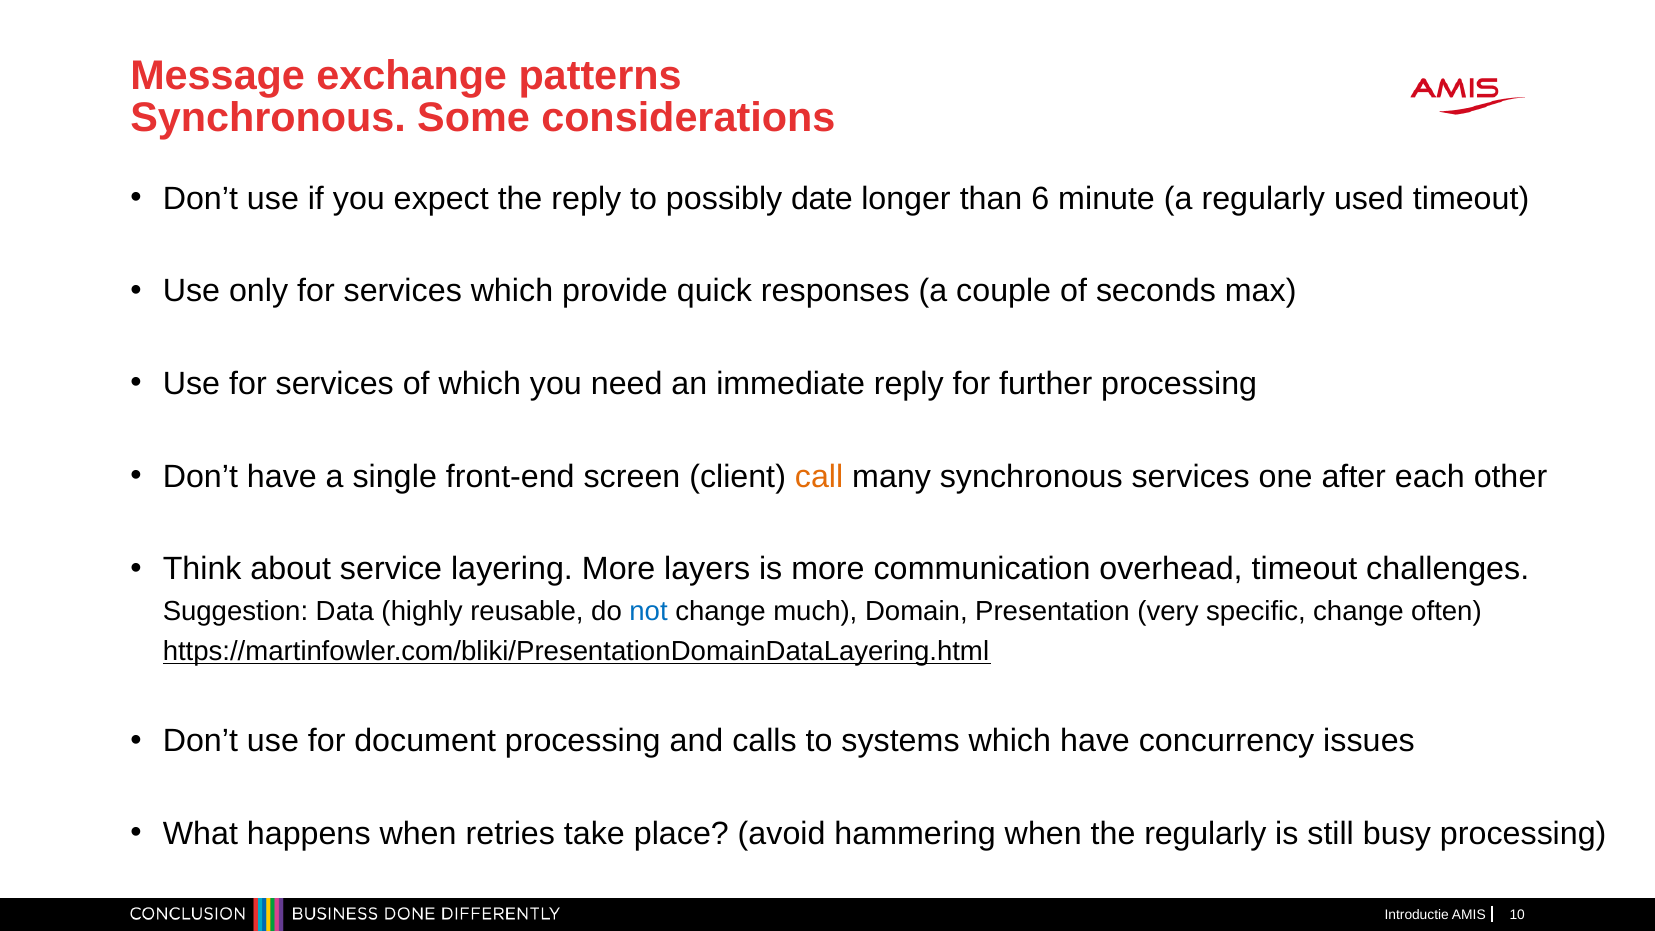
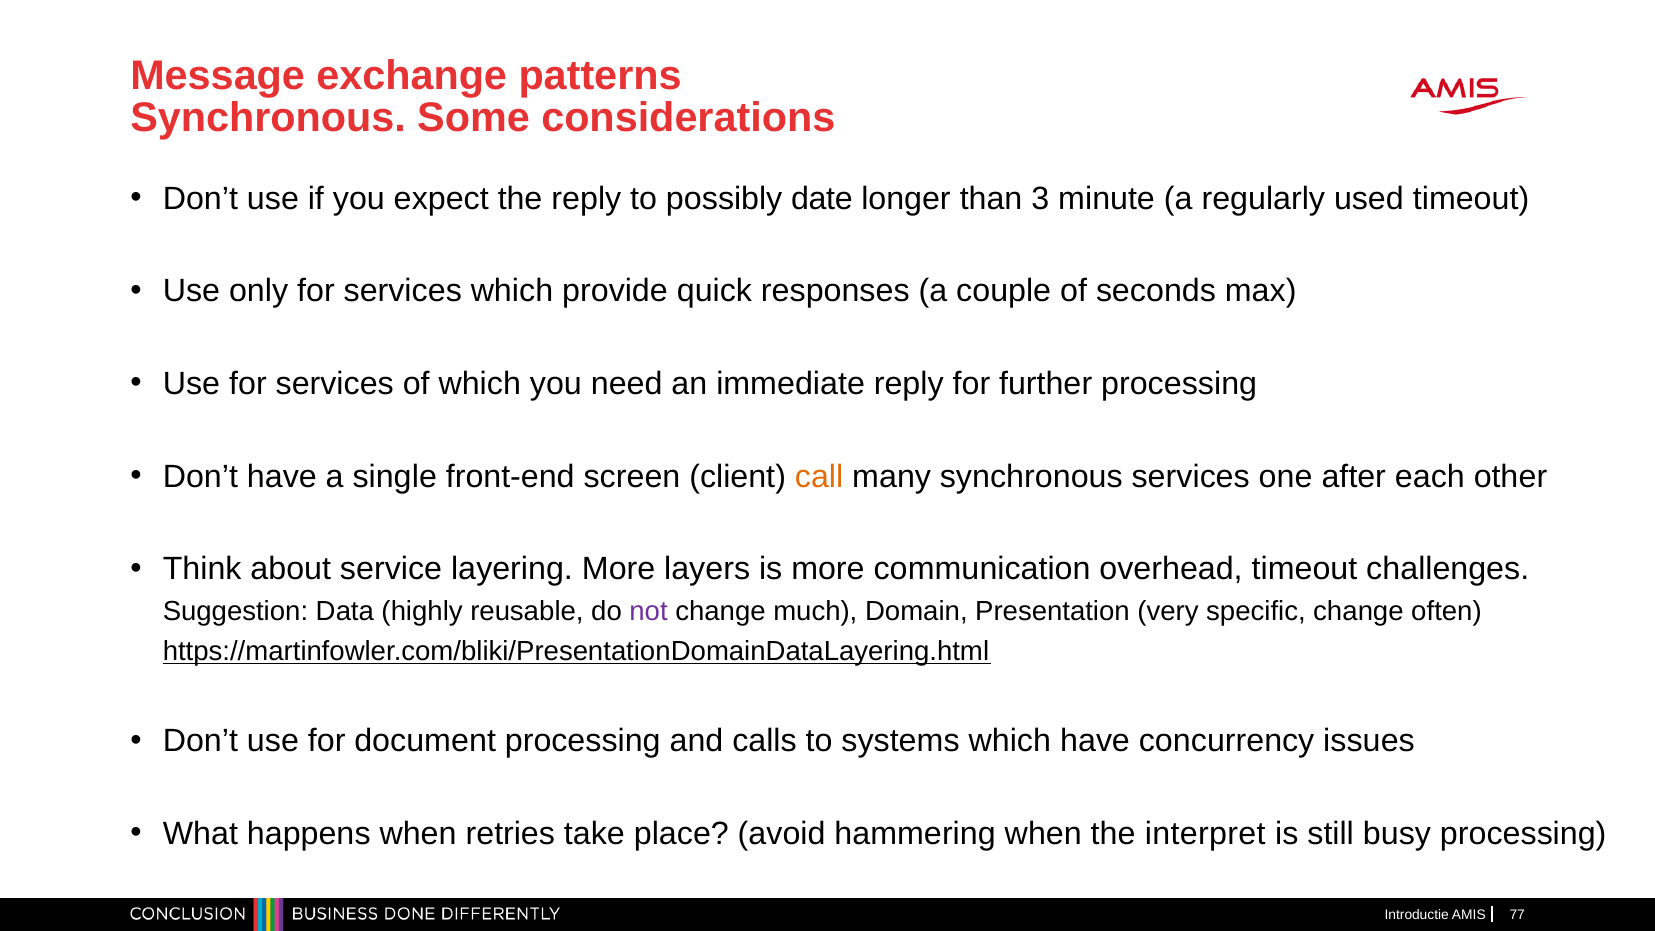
6: 6 -> 3 (1040, 199)
not colour: blue -> purple (649, 611)
the regularly: regularly -> interpret (1205, 834)
10: 10 -> 77 (1517, 915)
